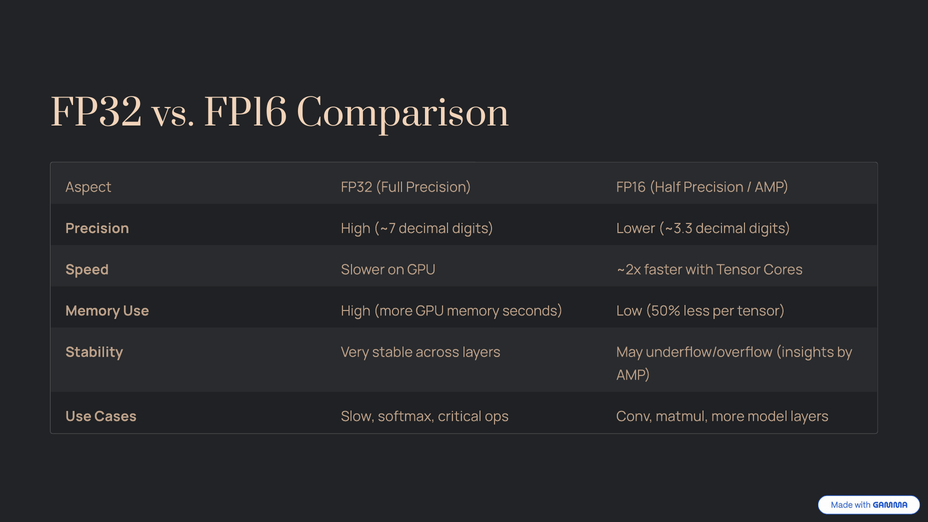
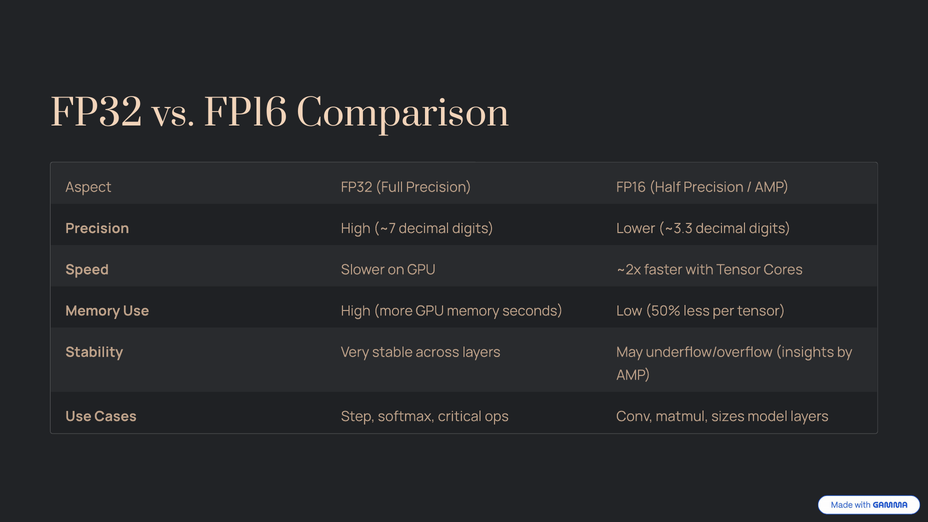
Slow: Slow -> Step (358, 416)
matmul more: more -> sizes (728, 416)
